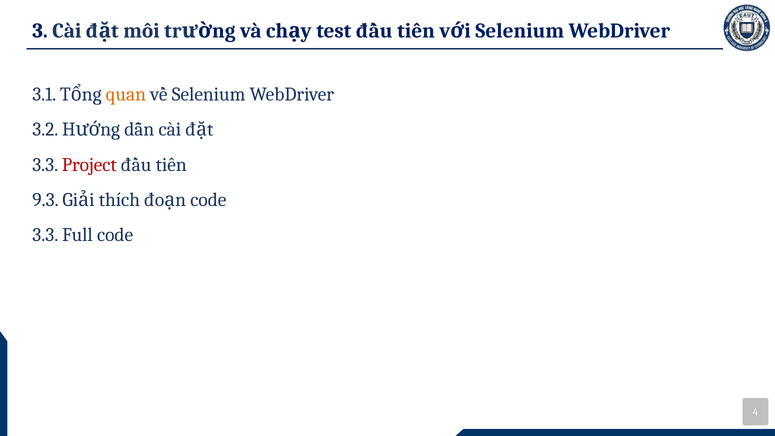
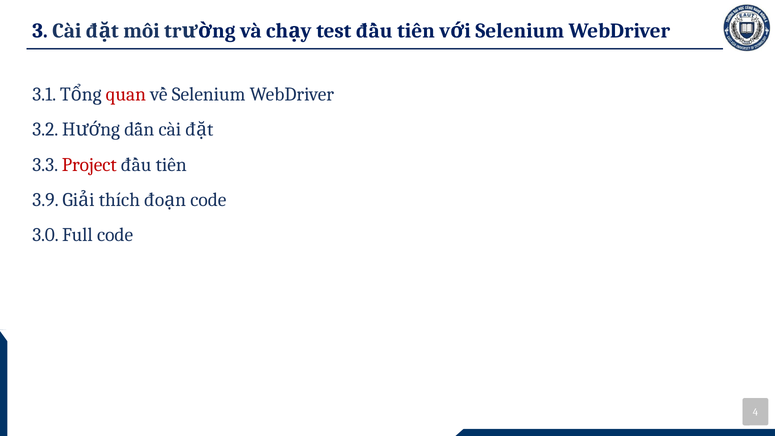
quan colour: orange -> red (126, 94)
9.3: 9.3 -> 3.9 (45, 200)
3.3: 3.3 -> 3.0 (45, 235)
